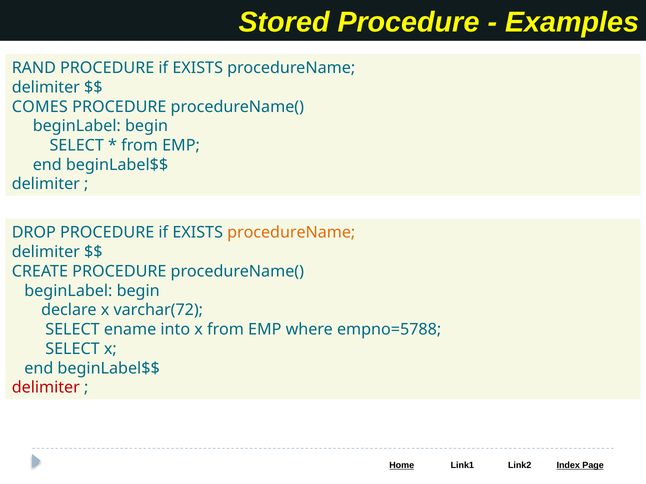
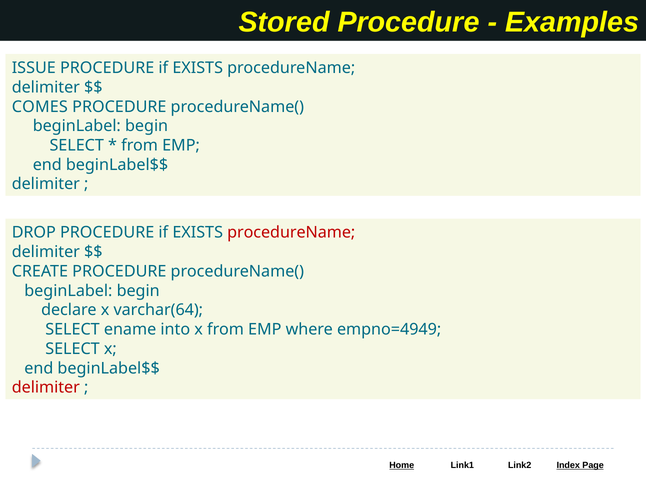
RAND: RAND -> ISSUE (34, 68)
procedureName colour: orange -> red (291, 233)
varchar(72: varchar(72 -> varchar(64 (158, 310)
empno=5788: empno=5788 -> empno=4949 (389, 330)
